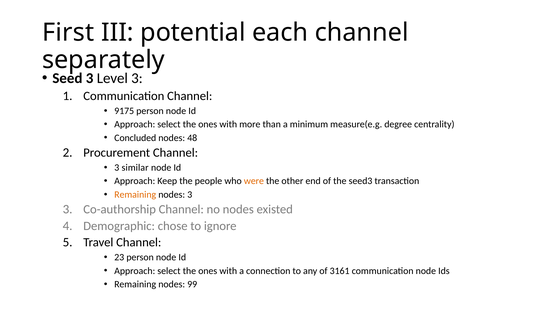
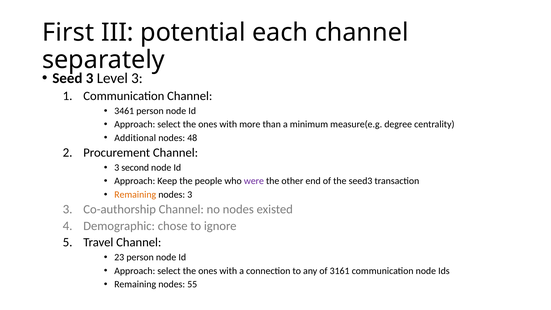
9175: 9175 -> 3461 (124, 111)
Concluded: Concluded -> Additional (135, 138)
similar: similar -> second (135, 168)
were colour: orange -> purple (254, 181)
99: 99 -> 55 (192, 284)
